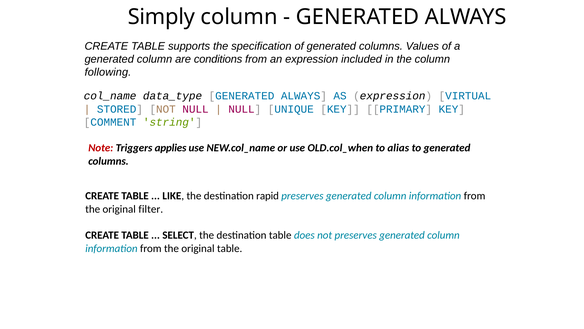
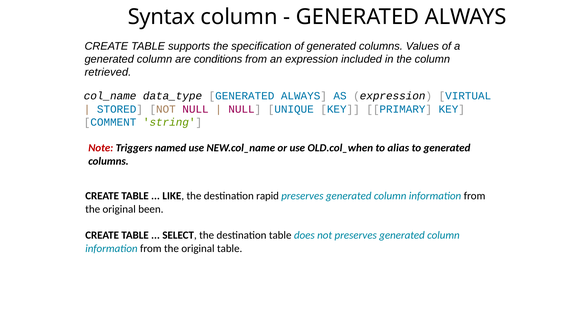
Simply: Simply -> Syntax (161, 17)
following: following -> retrieved (108, 72)
applies: applies -> named (171, 148)
filter: filter -> been (151, 209)
